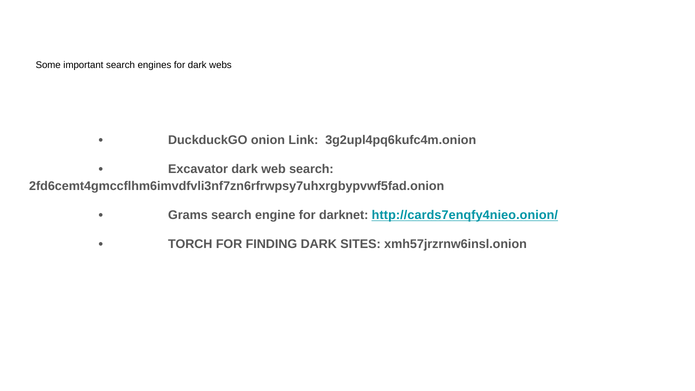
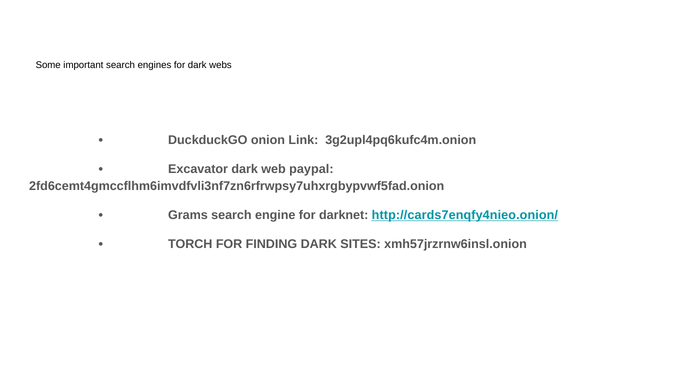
web search: search -> paypal (311, 169)
